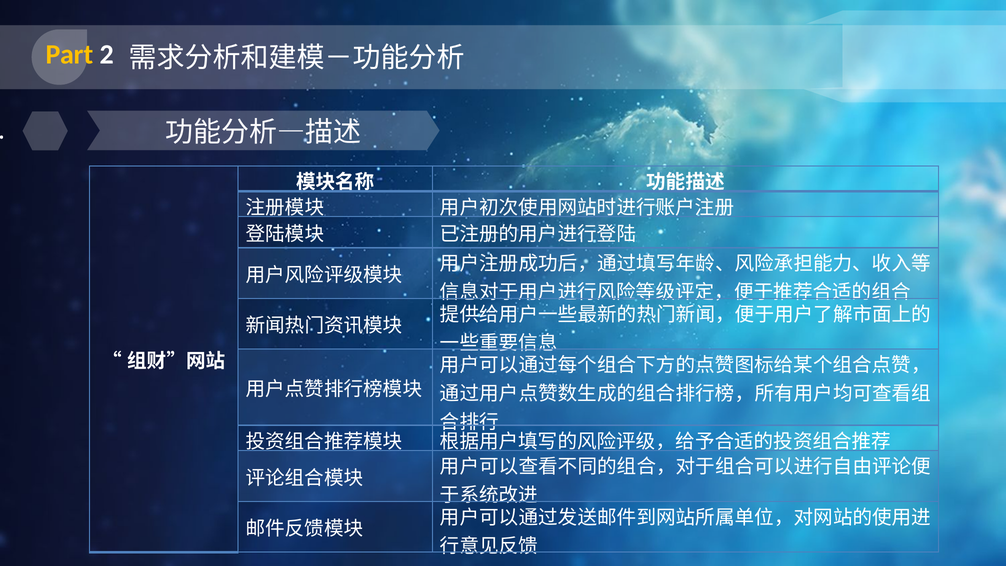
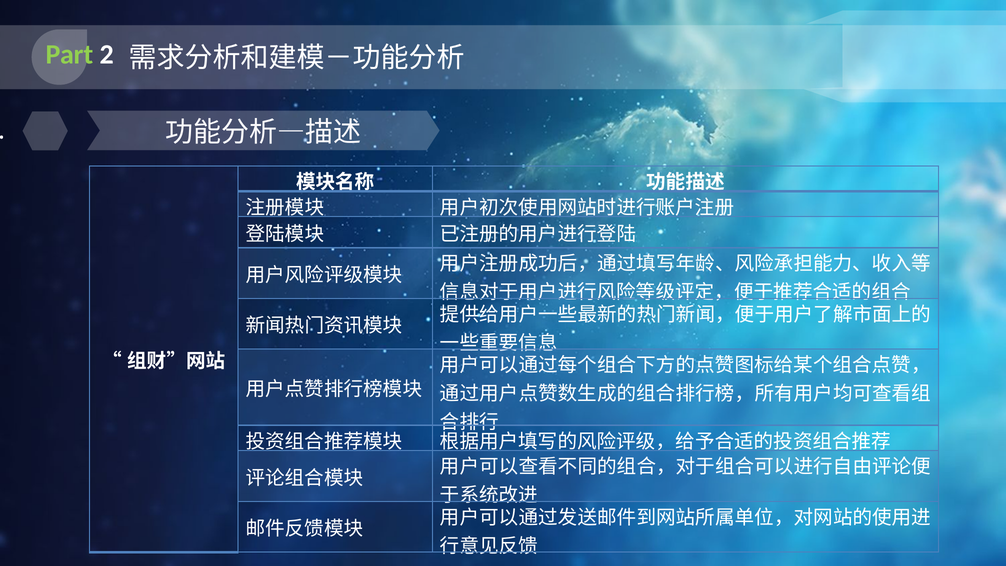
Part colour: yellow -> light green (69, 54)
